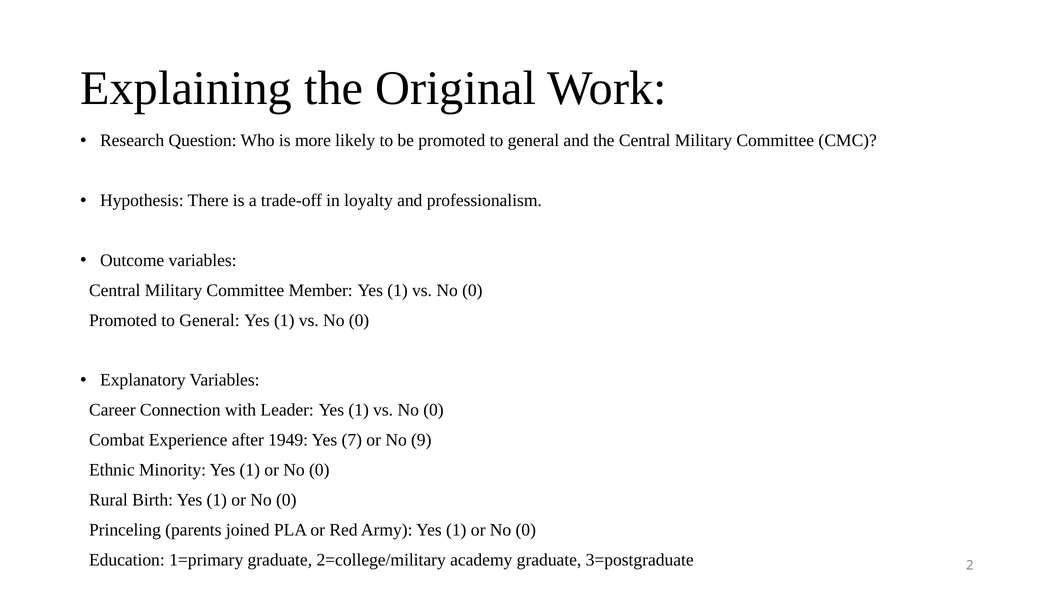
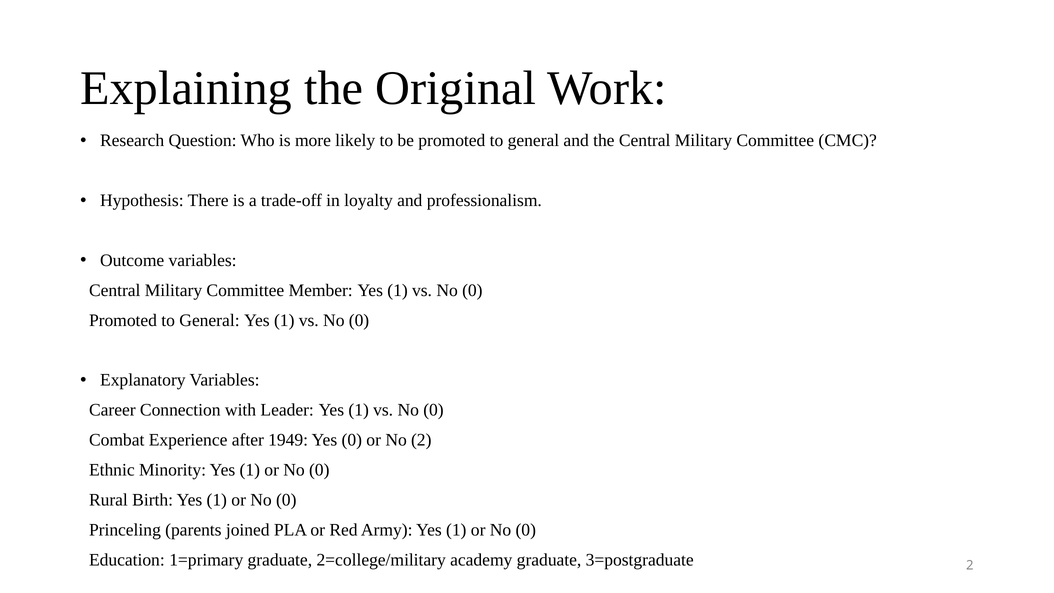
Yes 7: 7 -> 0 (352, 440)
No 9: 9 -> 2 (421, 440)
